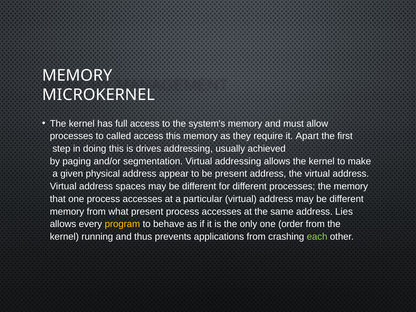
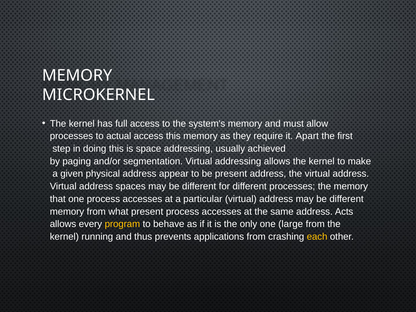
called: called -> actual (119, 136)
drives: drives -> space (149, 149)
Lies: Lies -> Acts (344, 212)
order: order -> large (291, 224)
each colour: light green -> yellow (317, 237)
